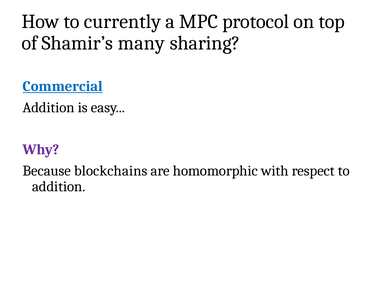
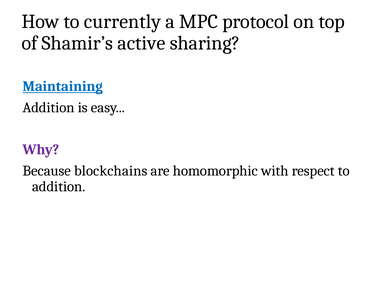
many: many -> active (141, 43)
Commercial: Commercial -> Maintaining (63, 87)
